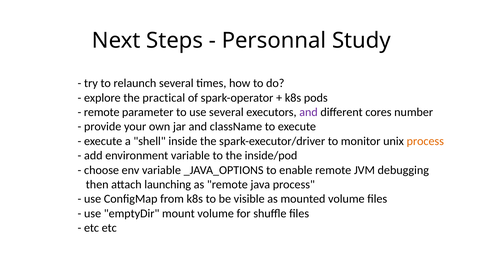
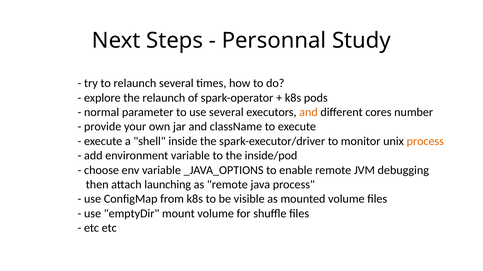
the practical: practical -> relaunch (164, 98)
remote: remote -> normal (102, 113)
and colour: purple -> orange (309, 113)
